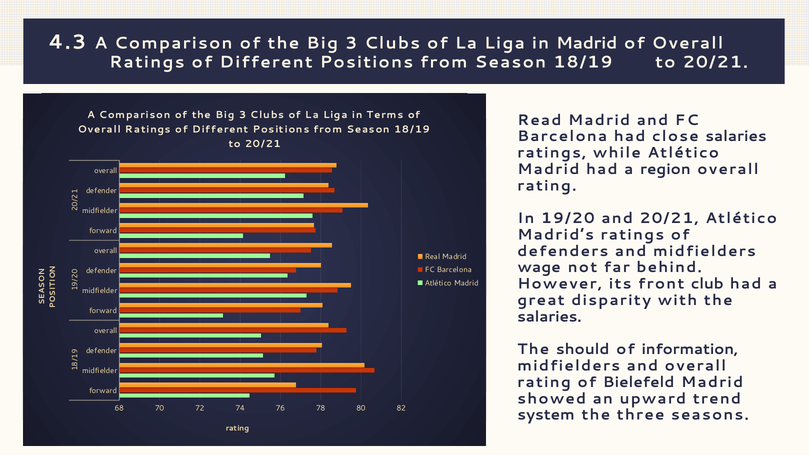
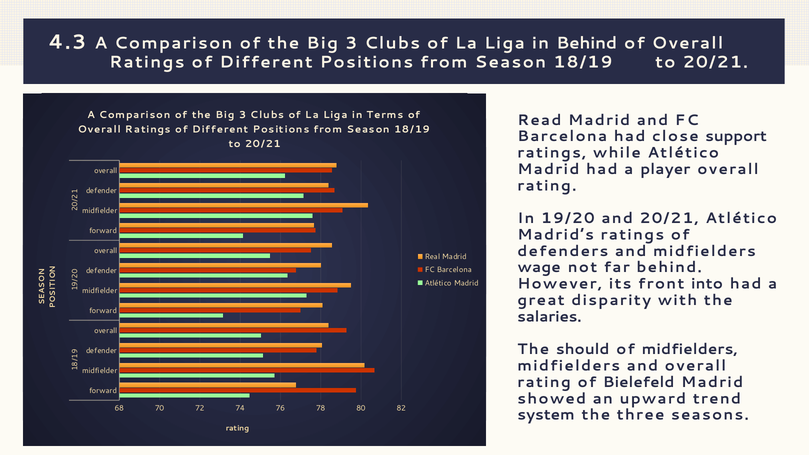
in Madrid: Madrid -> Behind (587, 43)
close salaries: salaries -> support (736, 136)
region: region -> player (665, 169)
club: club -> into (707, 284)
of information: information -> midfielders (690, 349)
